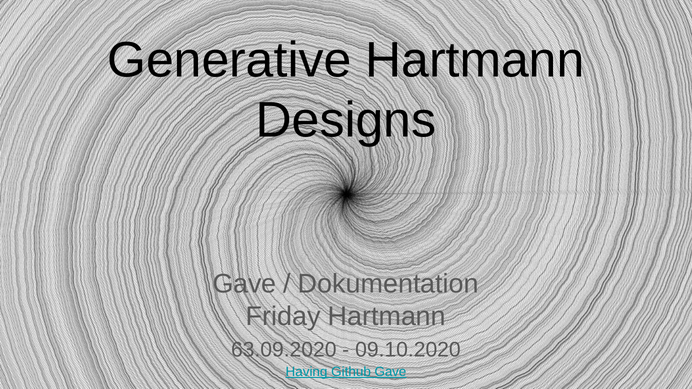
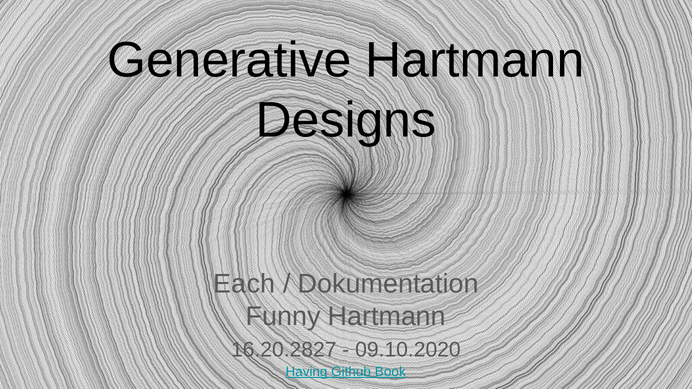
Gave: Gave -> Each (244, 284)
Friday: Friday -> Funny (283, 316)
63.09.2020: 63.09.2020 -> 16.20.2827 (284, 350)
Github Gave: Gave -> Book (390, 372)
